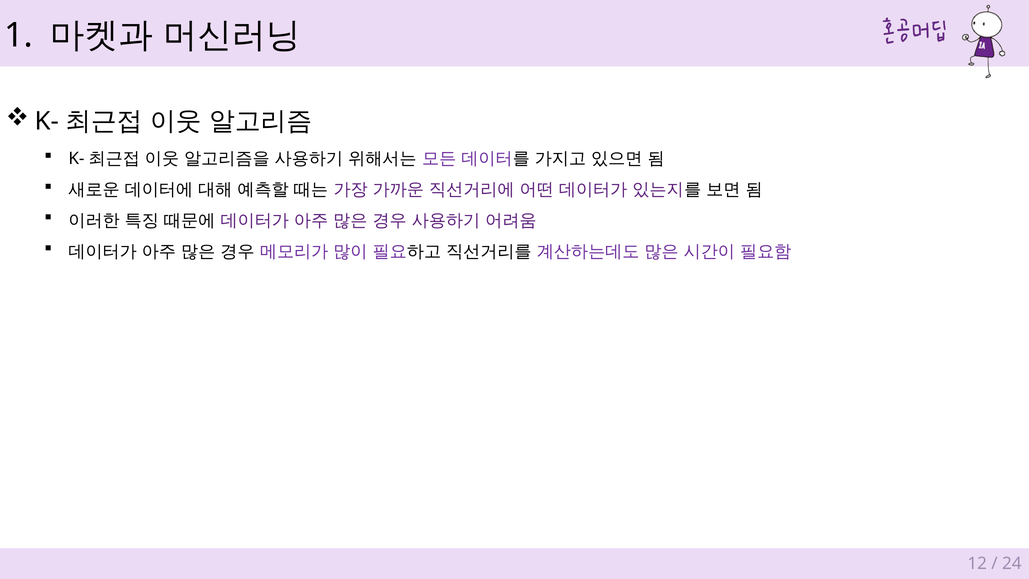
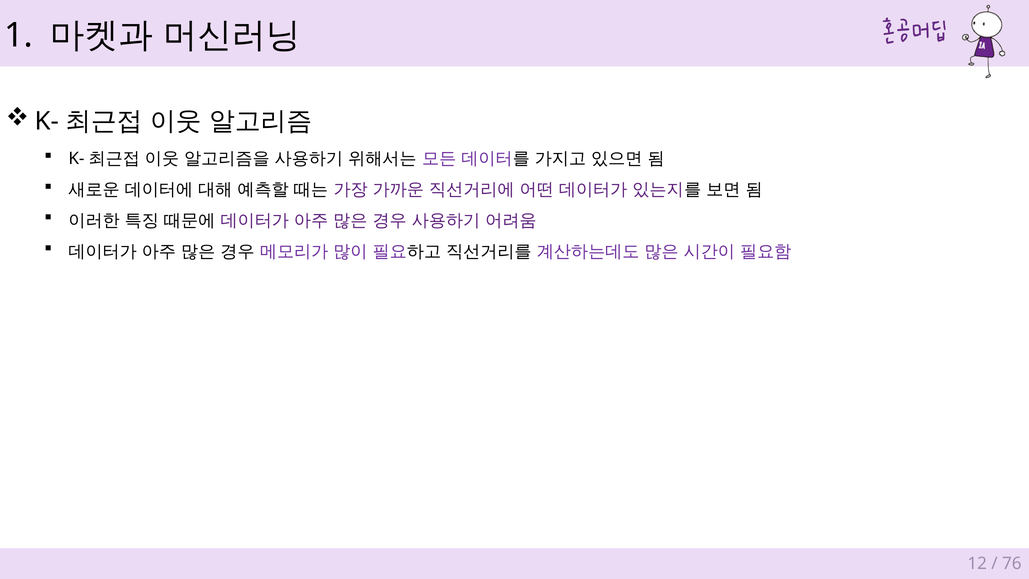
24: 24 -> 76 (1012, 563)
